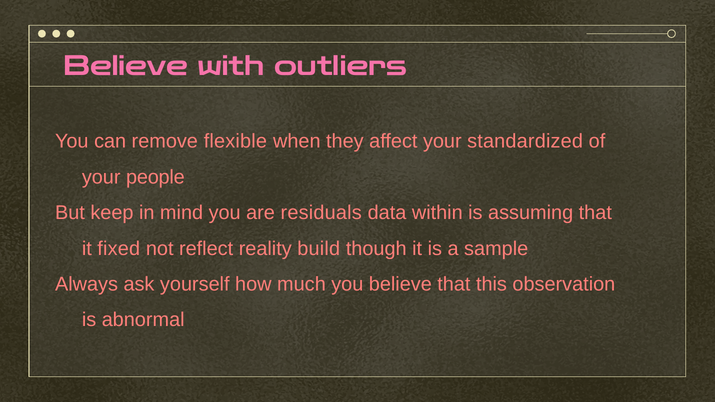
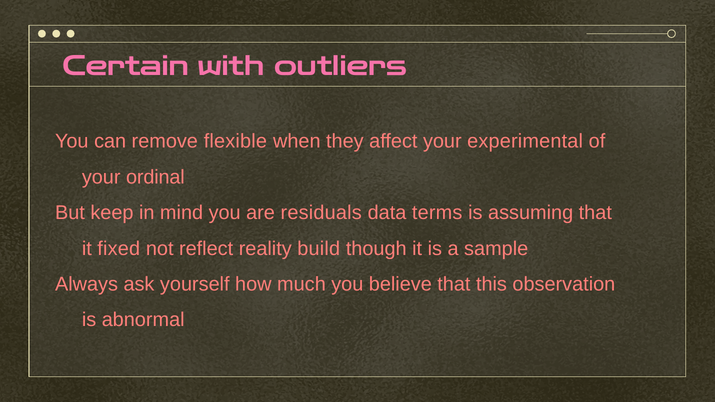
Believe: Believe -> Certain (126, 66)
standardized: standardized -> experimental (525, 141)
people: people -> ordinal (155, 177)
within: within -> terms (437, 213)
